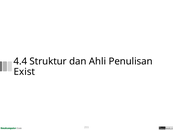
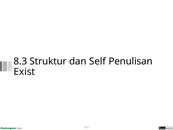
4.4: 4.4 -> 8.3 (20, 61)
Ahli: Ahli -> Self (97, 61)
